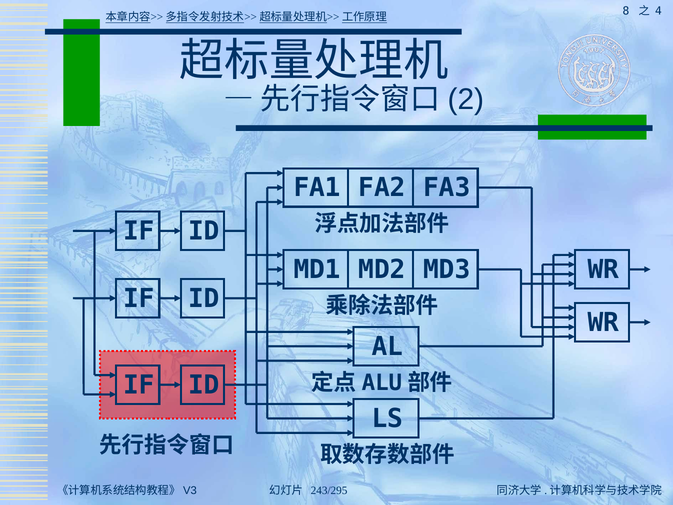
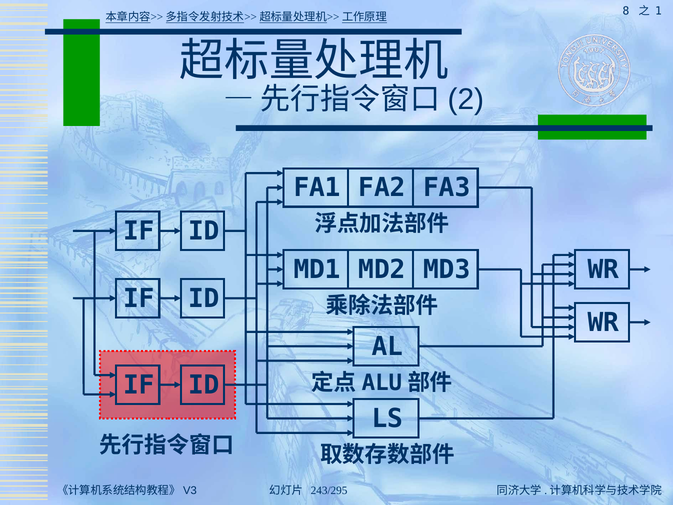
4: 4 -> 1 (658, 11)
